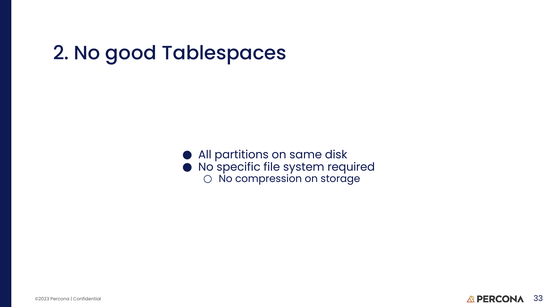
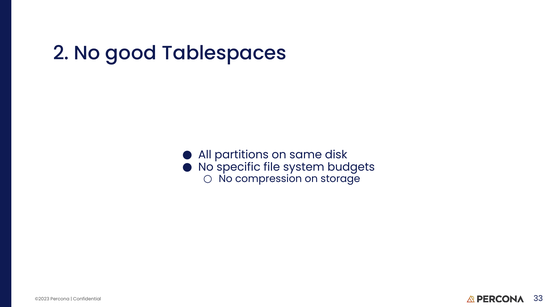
required: required -> budgets (351, 167)
